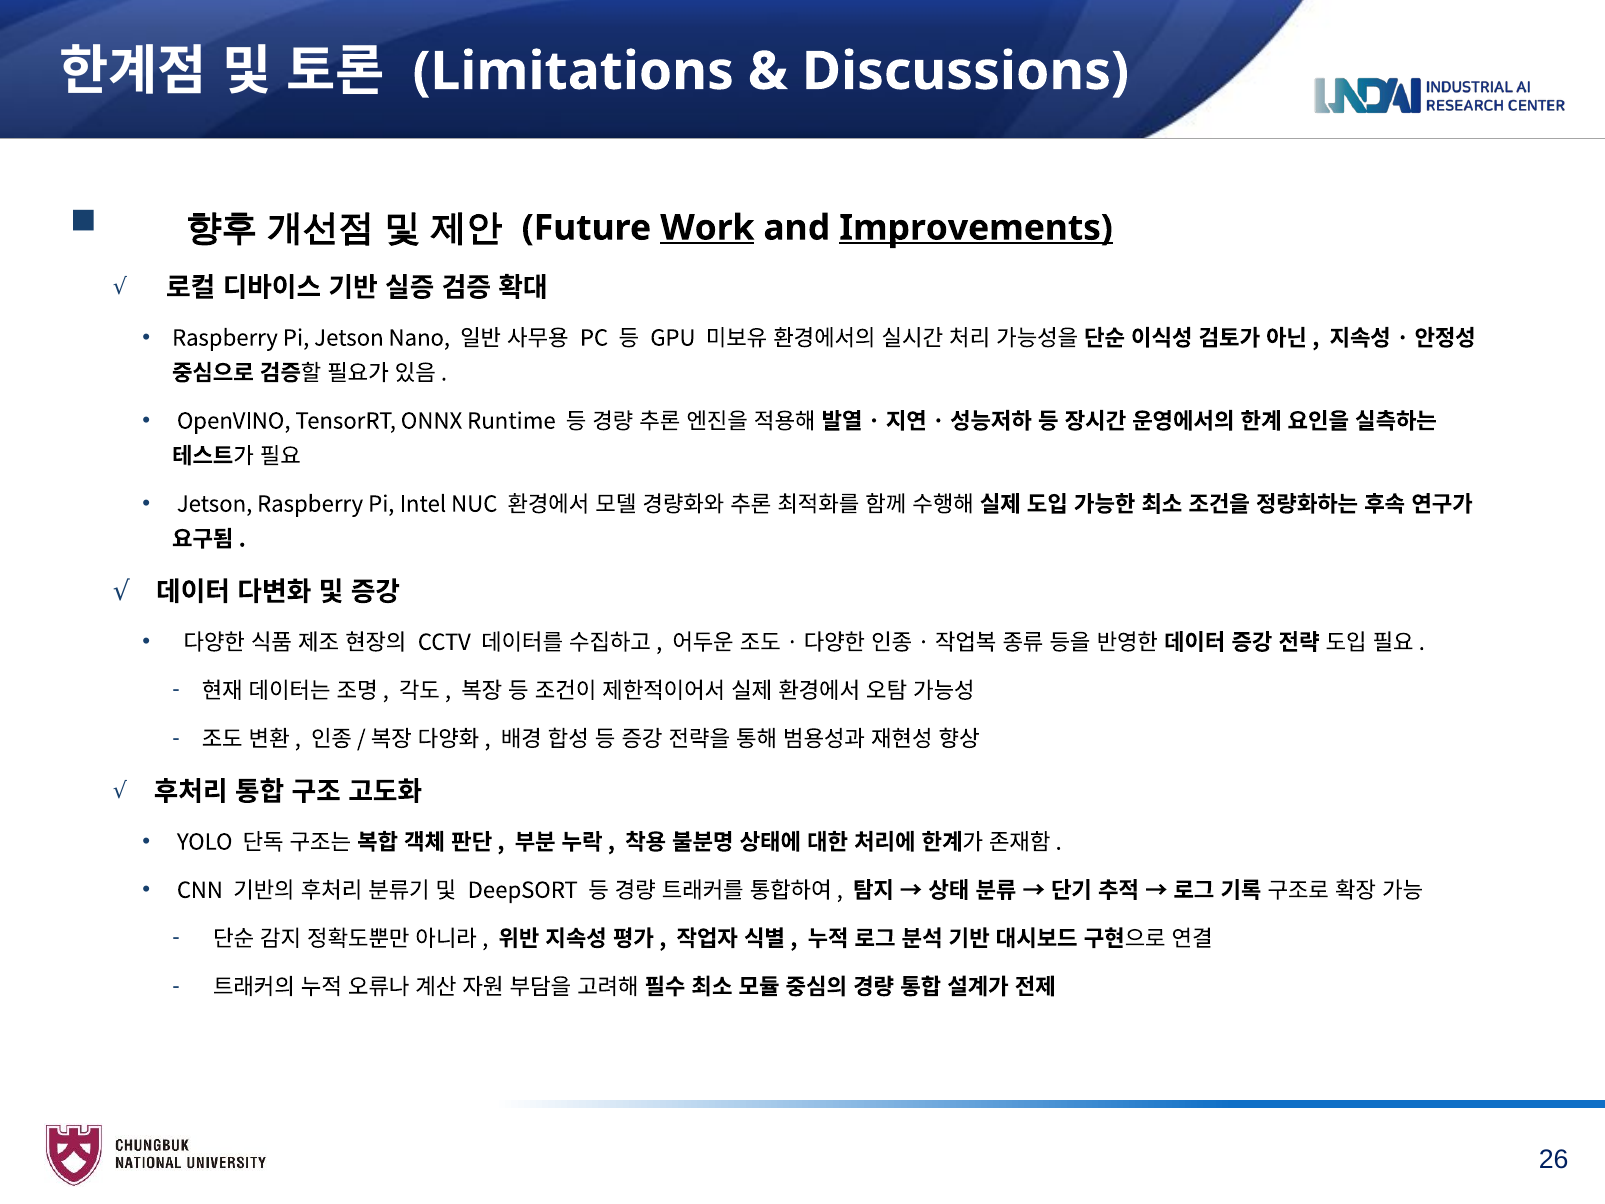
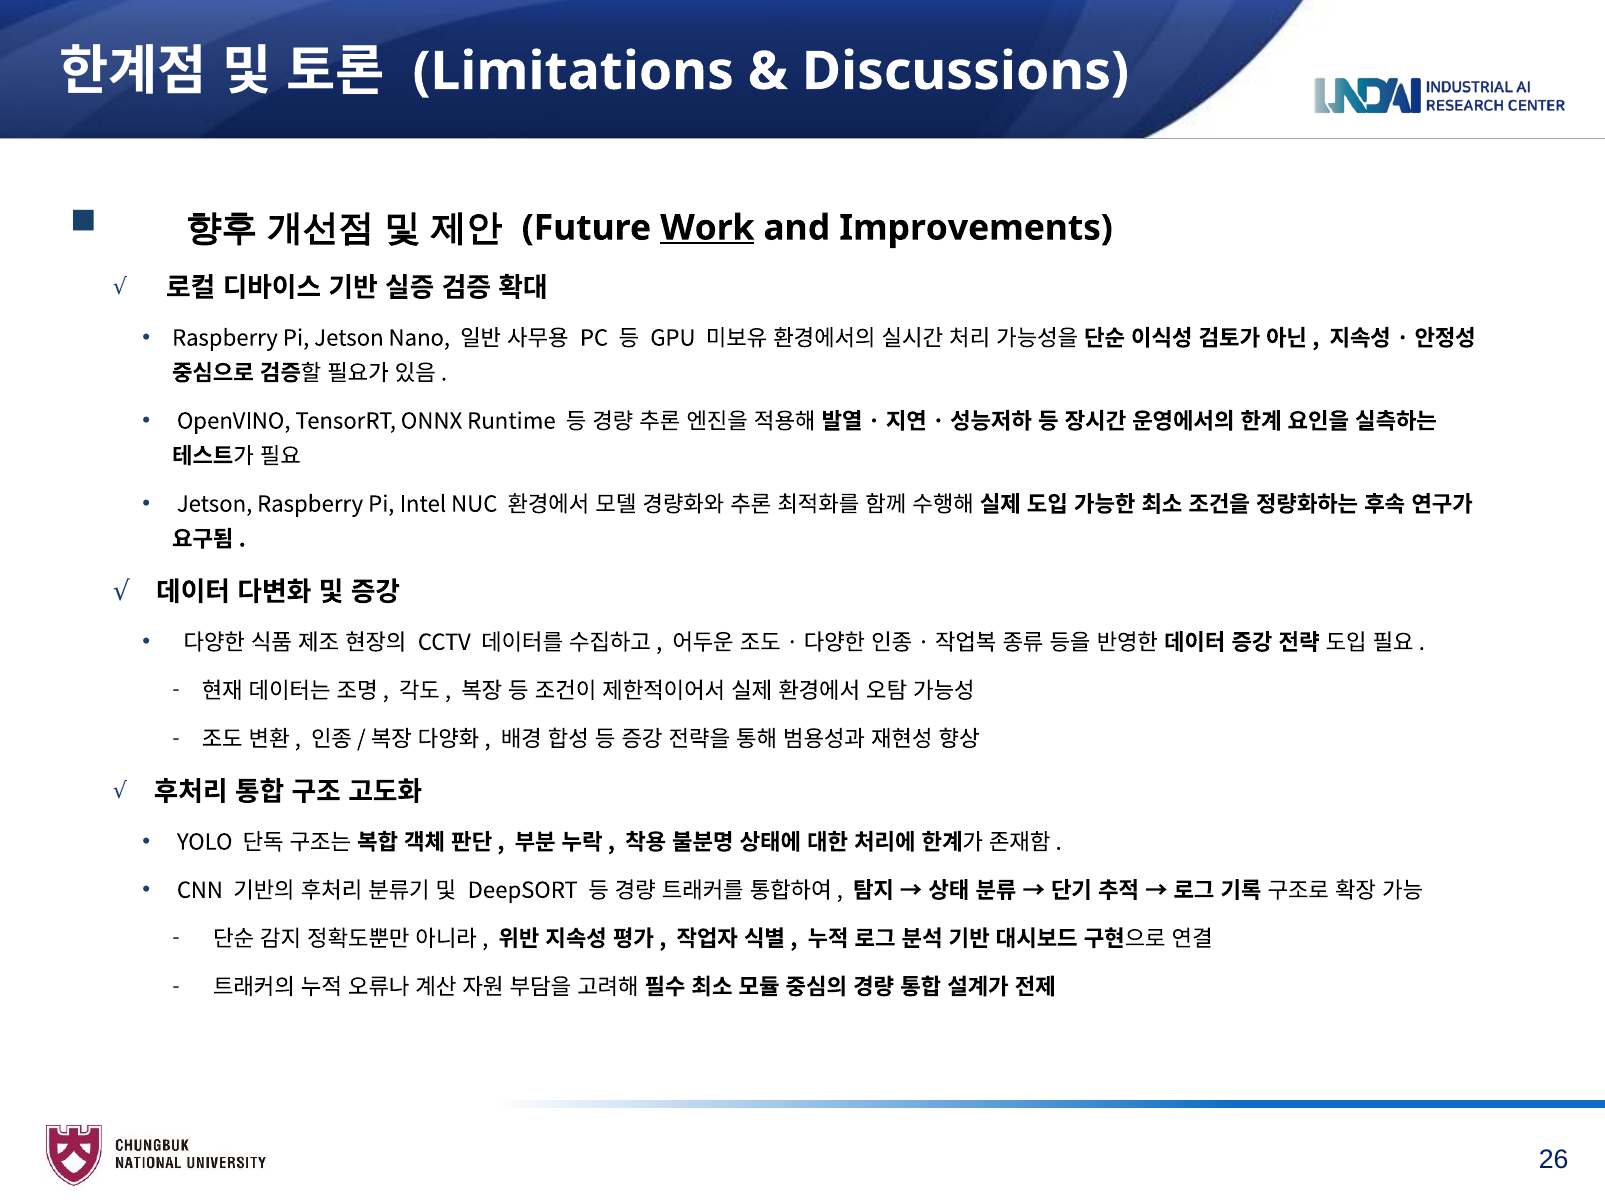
Improvements underline: present -> none (976, 228)
